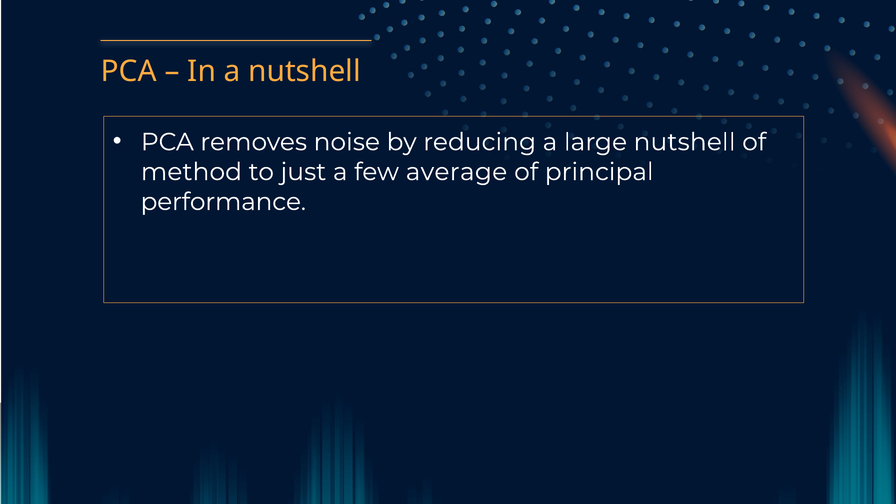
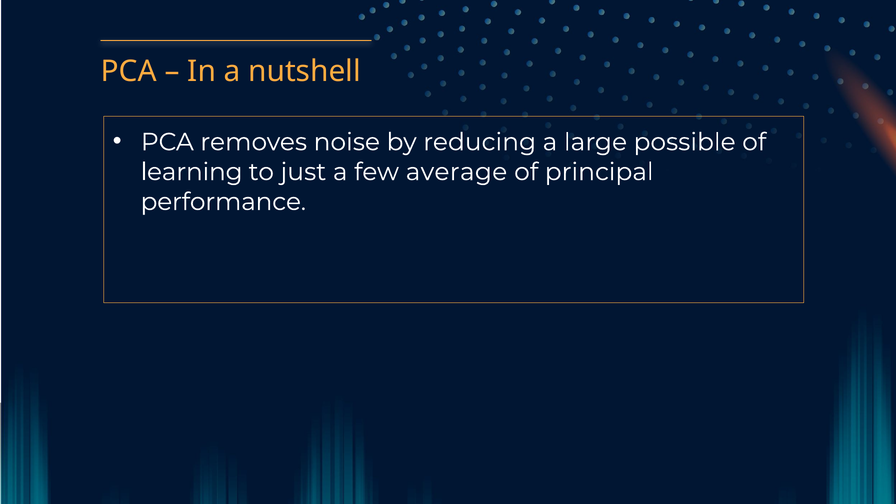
large nutshell: nutshell -> possible (685, 142)
method: method -> learning (192, 172)
